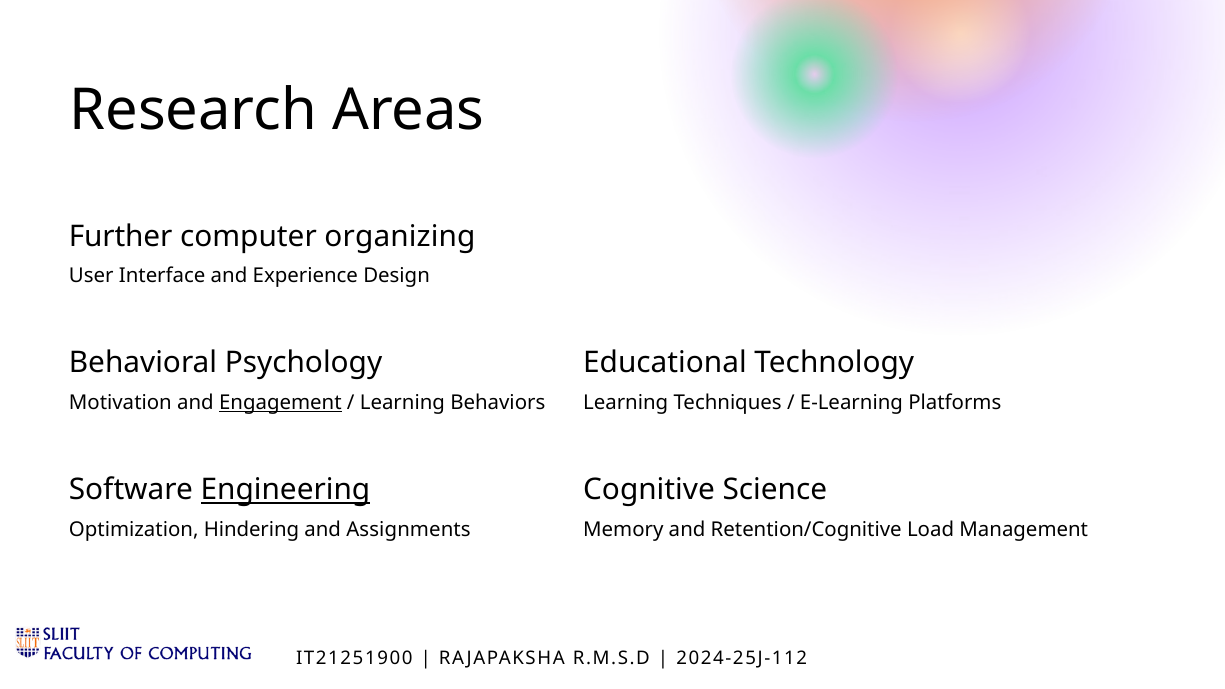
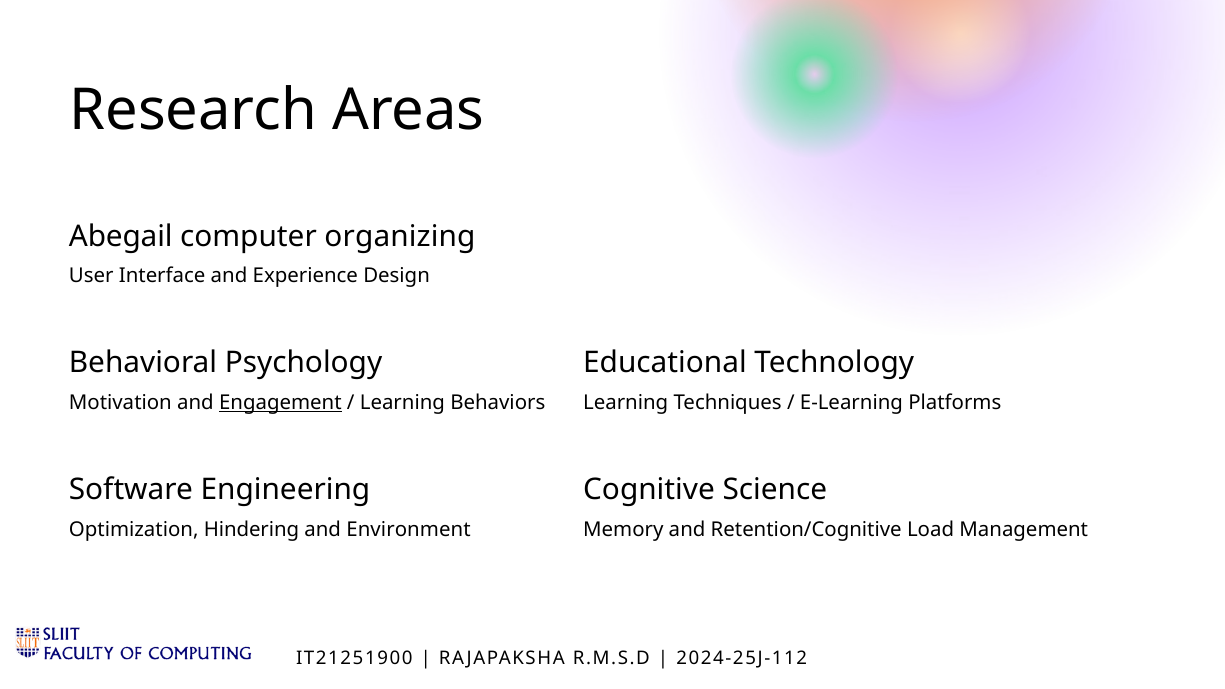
Further: Further -> Abegail (121, 236)
Engineering underline: present -> none (285, 490)
Assignments: Assignments -> Environment (409, 530)
